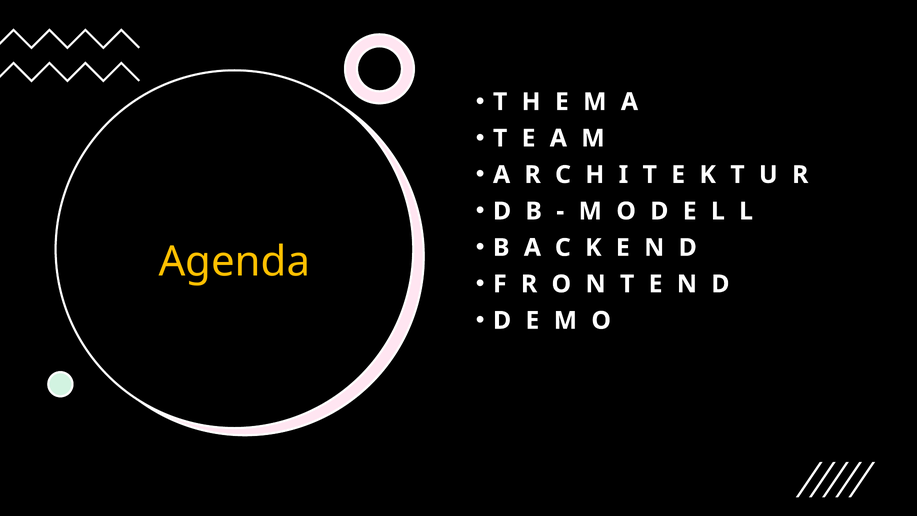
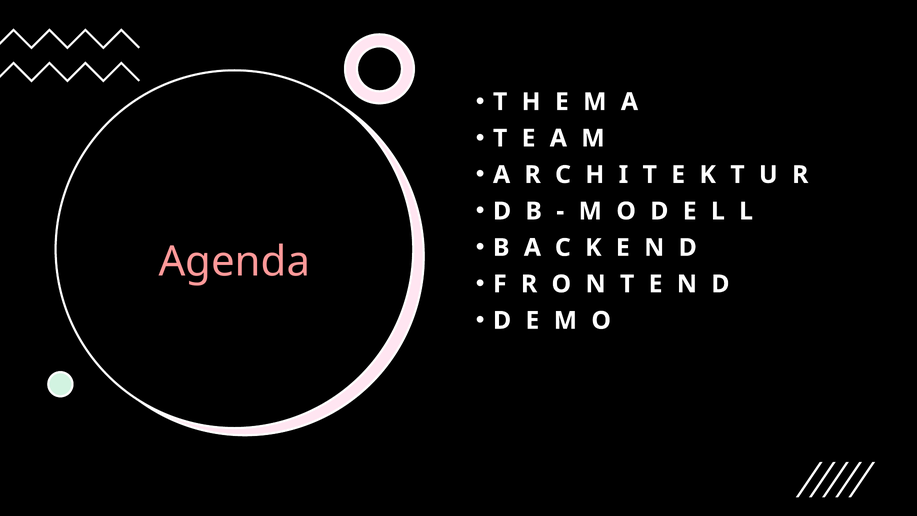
Agenda colour: yellow -> pink (234, 262)
